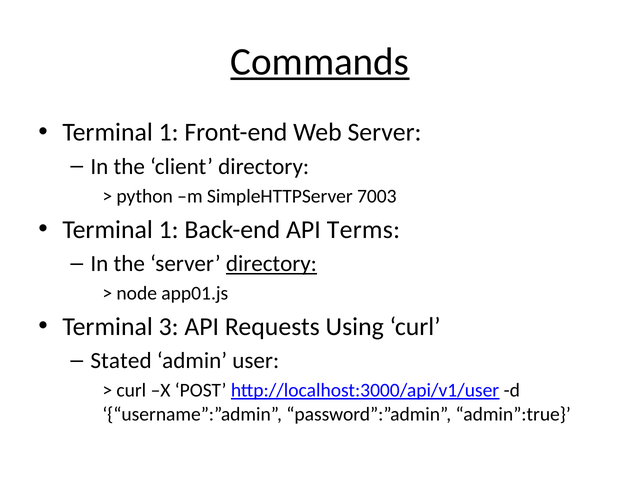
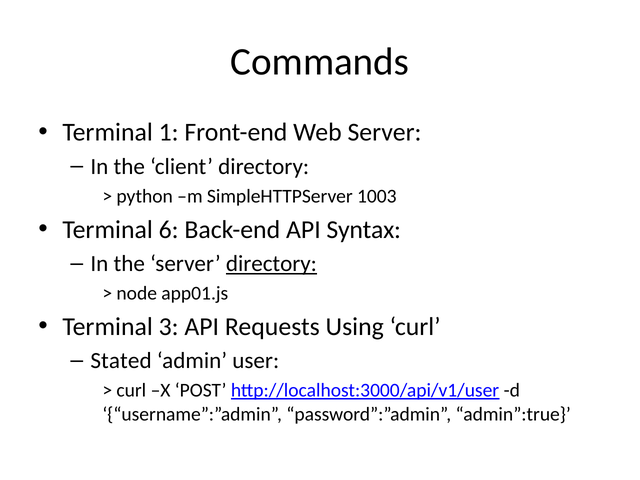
Commands underline: present -> none (320, 62)
7003: 7003 -> 1003 (377, 196)
1: 1 -> 6 (169, 230)
Terms: Terms -> Syntax (364, 230)
